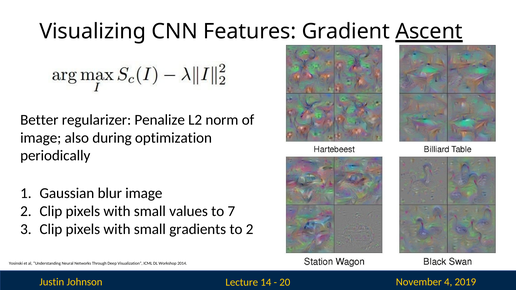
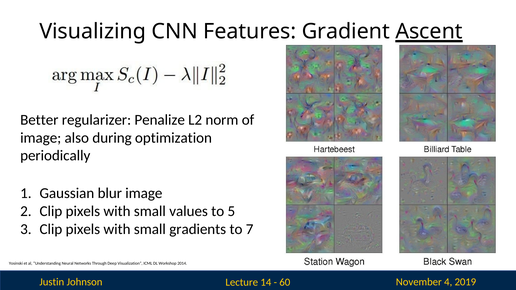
7: 7 -> 5 (231, 211)
to 2: 2 -> 7 (250, 229)
20: 20 -> 60 (285, 283)
